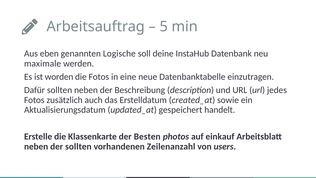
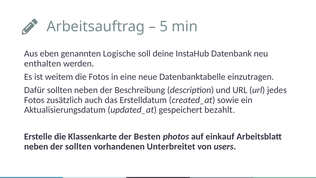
maximale: maximale -> enthalten (43, 63)
worden: worden -> weitem (59, 77)
handelt: handelt -> bezahlt (220, 110)
Zeilenanzahl: Zeilenanzahl -> Unterbreitet (171, 146)
